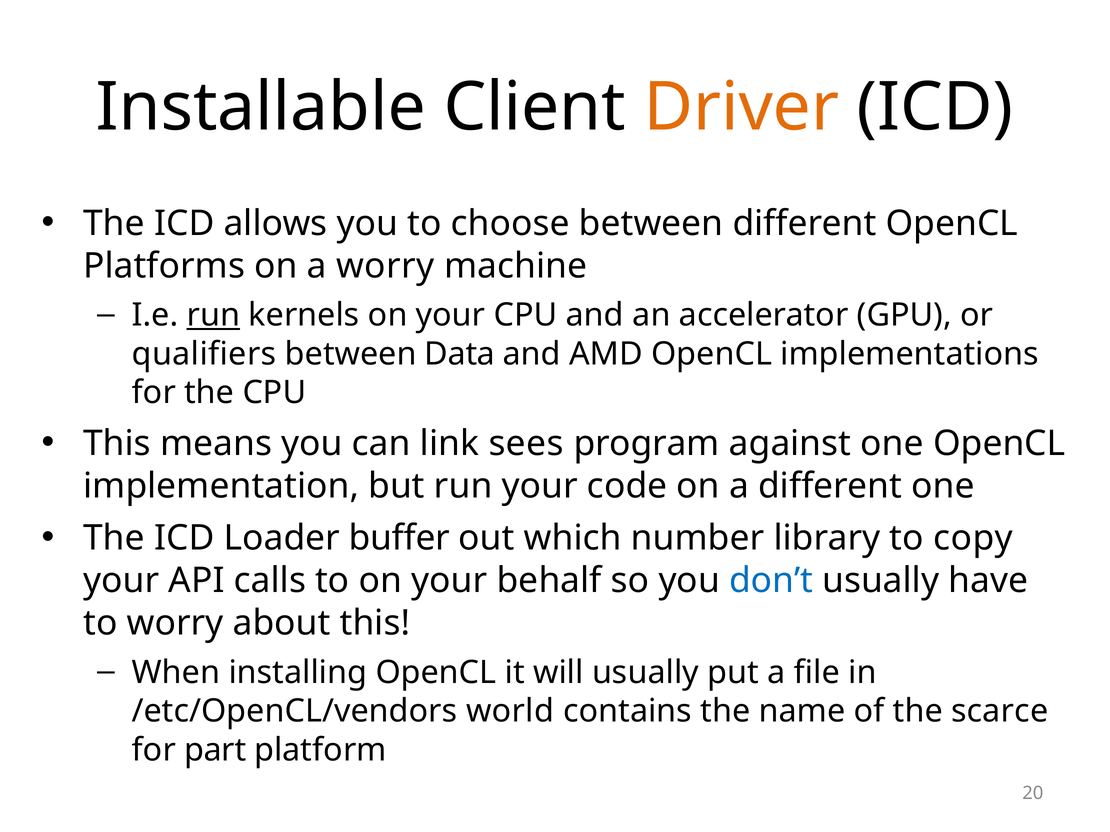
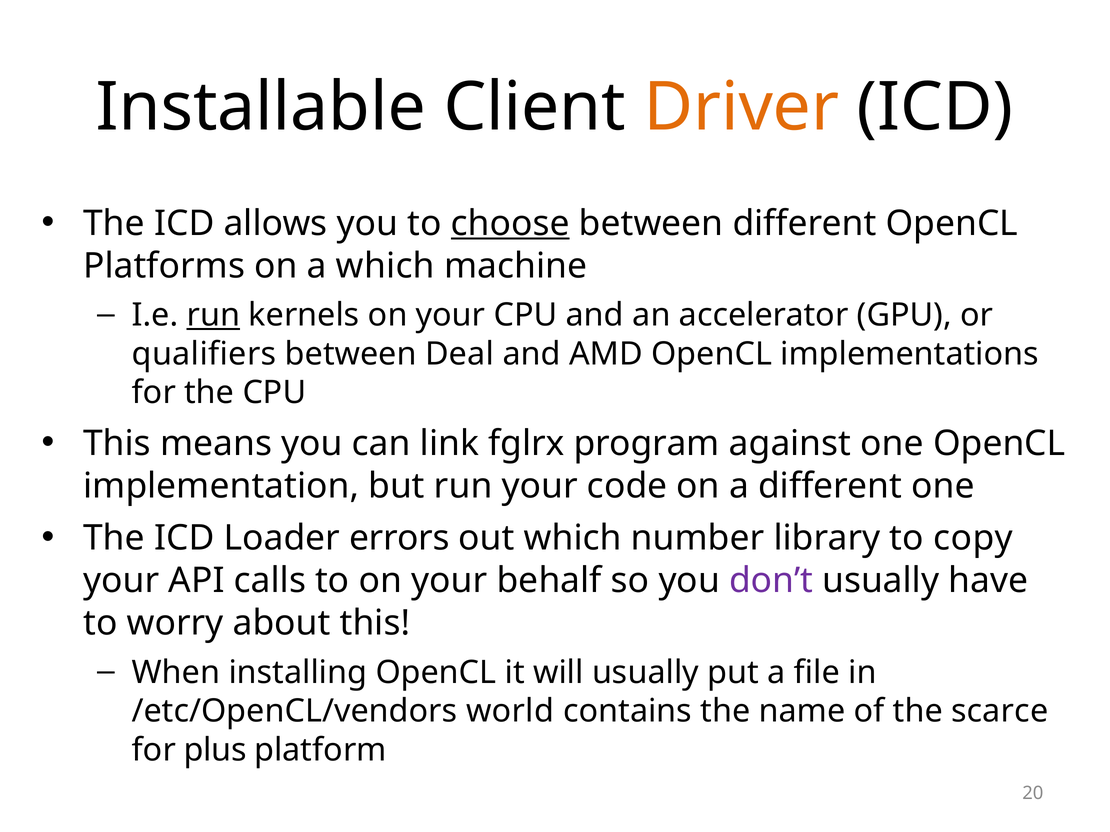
choose underline: none -> present (510, 224)
a worry: worry -> which (385, 266)
Data: Data -> Deal (460, 354)
sees: sees -> fglrx (526, 444)
buffer: buffer -> errors (399, 539)
don’t colour: blue -> purple (771, 581)
part: part -> plus (215, 750)
